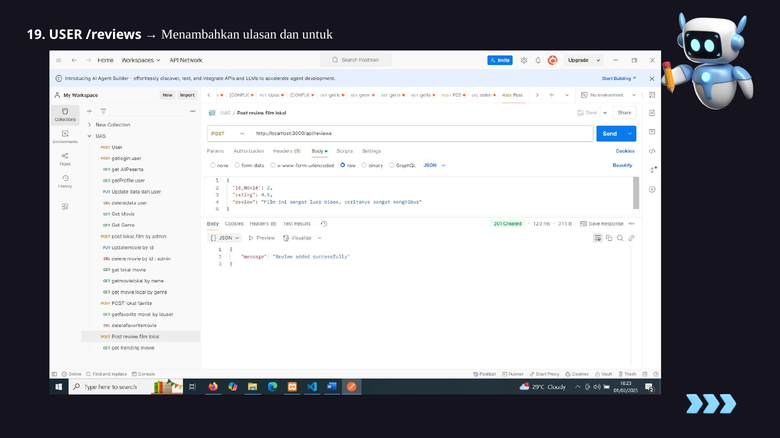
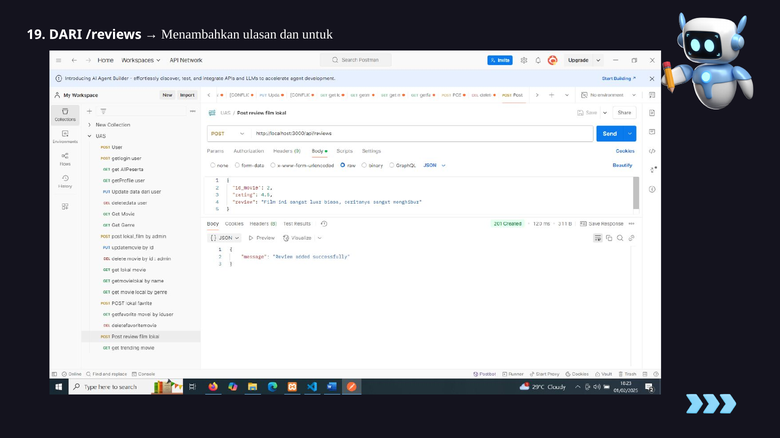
USER: USER -> DARI (66, 35)
